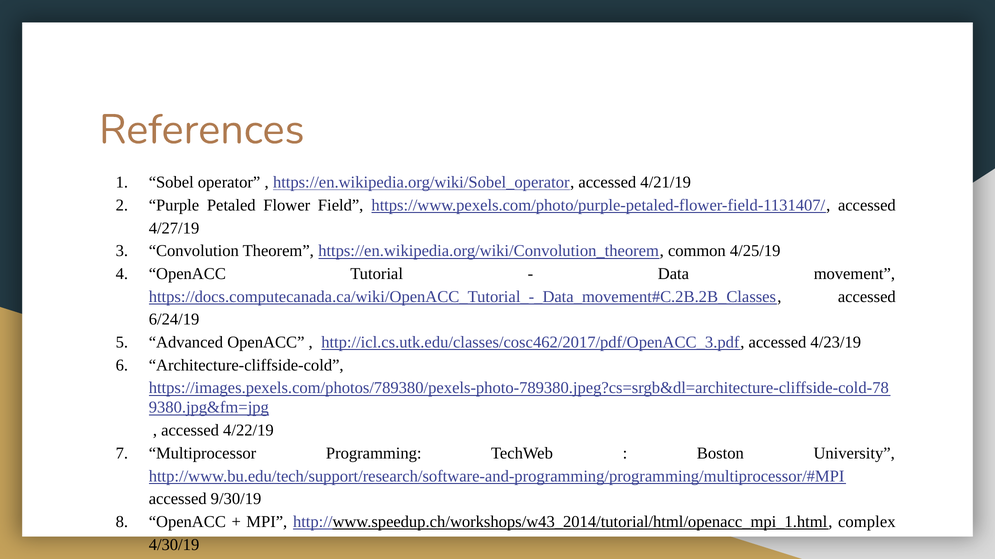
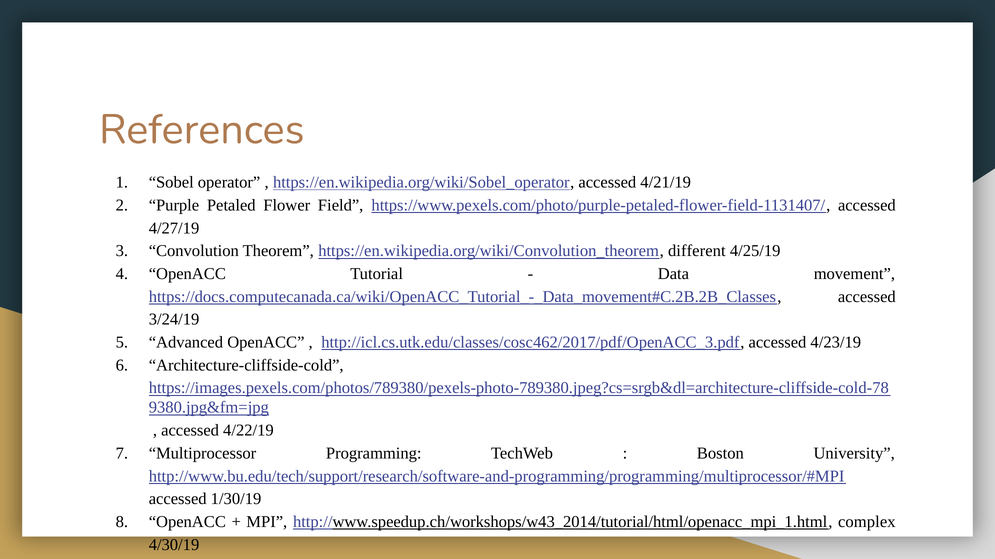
common: common -> different (697, 251)
6/24/19: 6/24/19 -> 3/24/19 (174, 320)
9/30/19: 9/30/19 -> 1/30/19 (236, 500)
